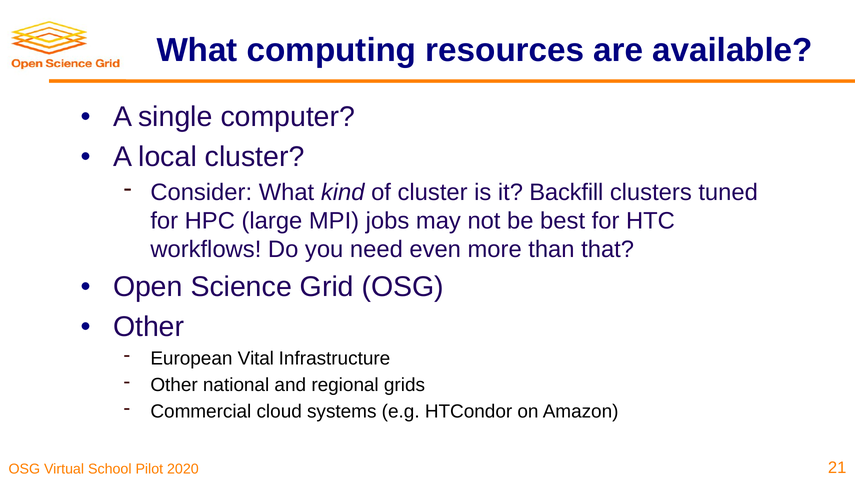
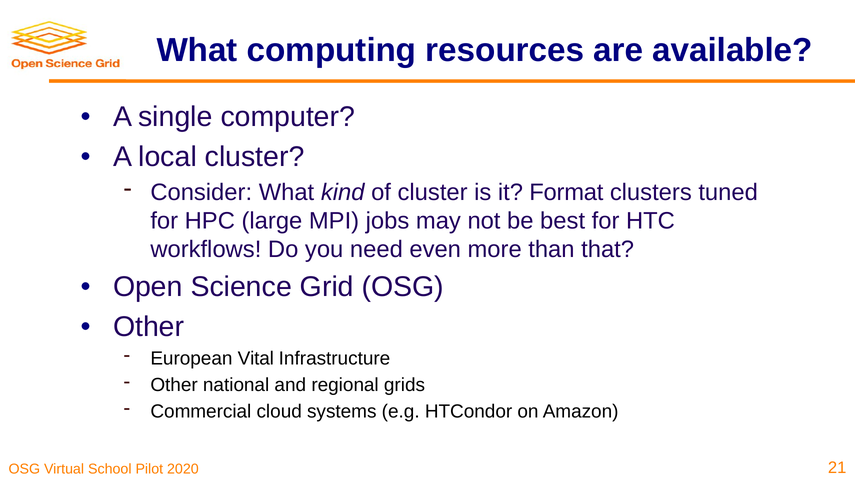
Backfill: Backfill -> Format (566, 193)
